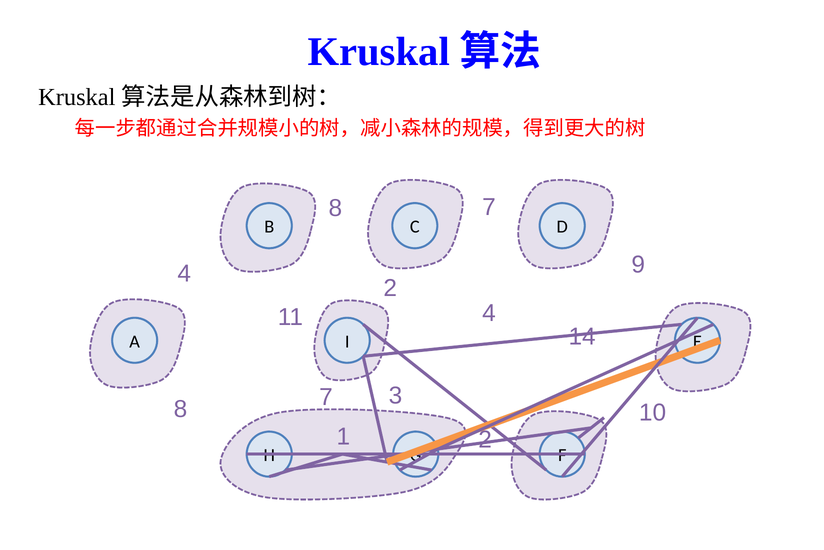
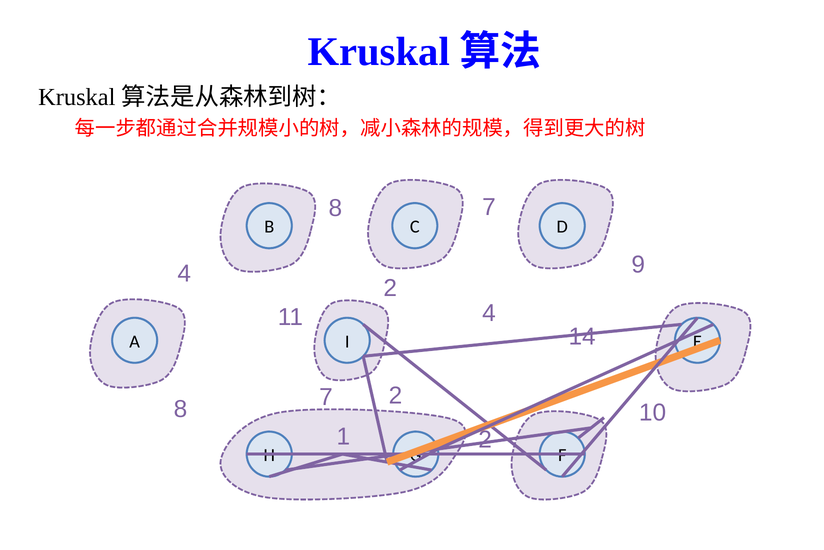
7 3: 3 -> 2 (395, 395)
